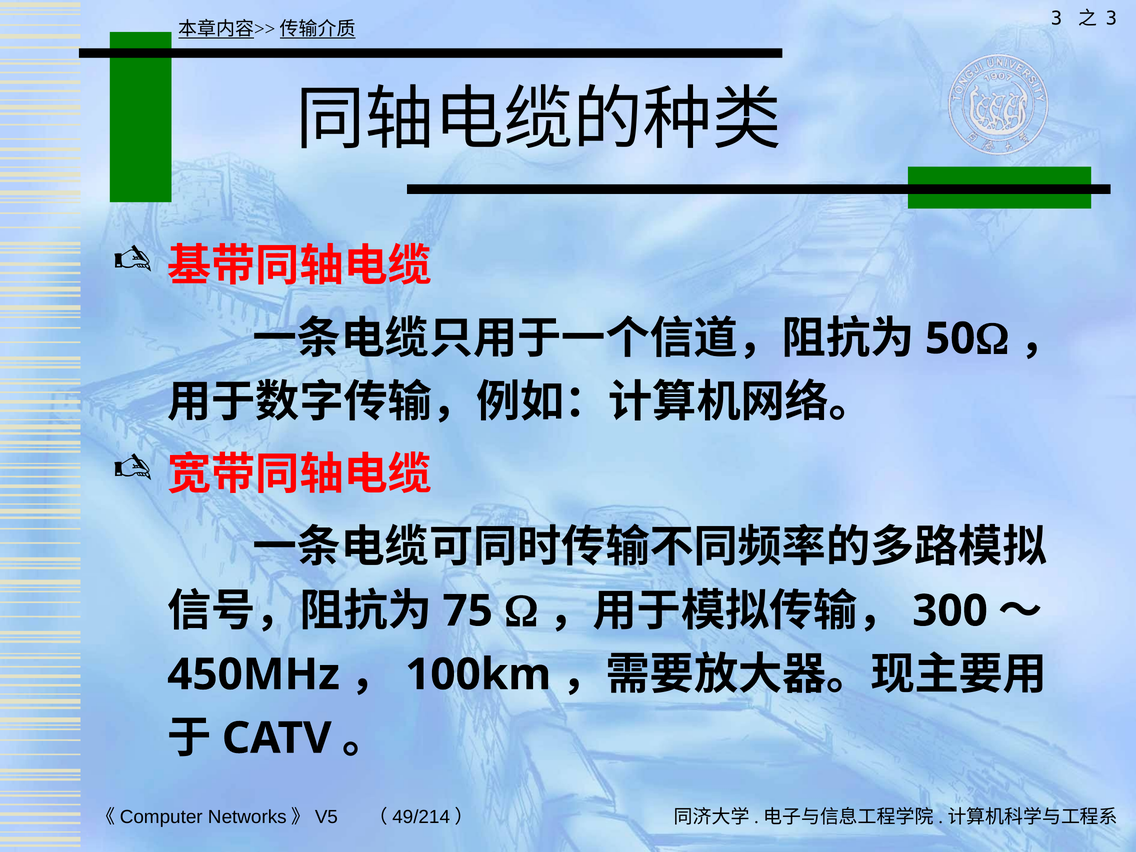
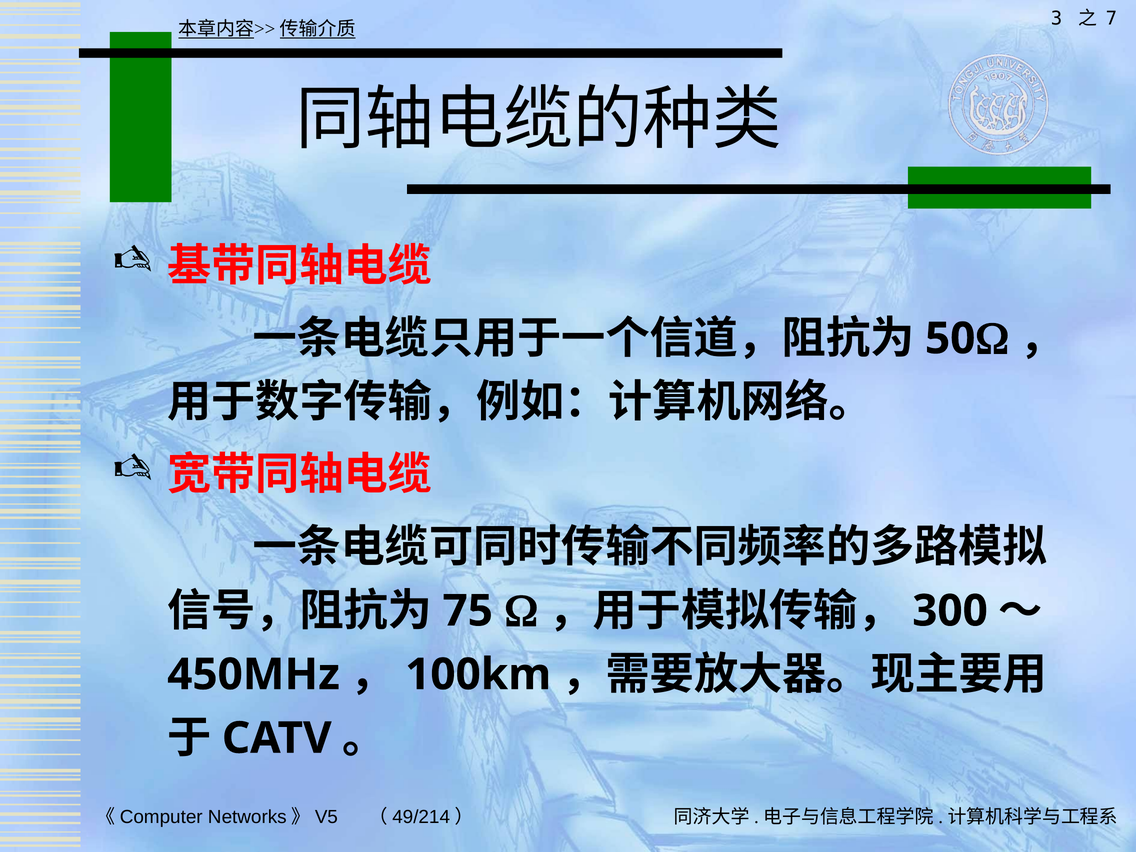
3: 3 -> 7 (1111, 18)
